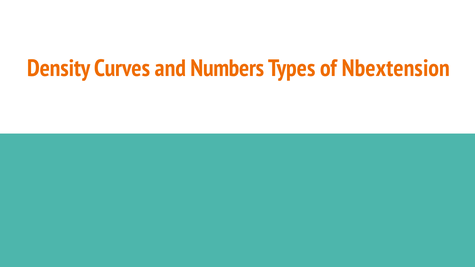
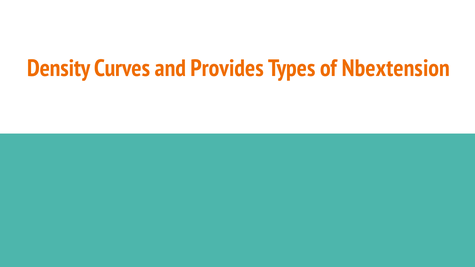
Numbers: Numbers -> Provides (227, 68)
